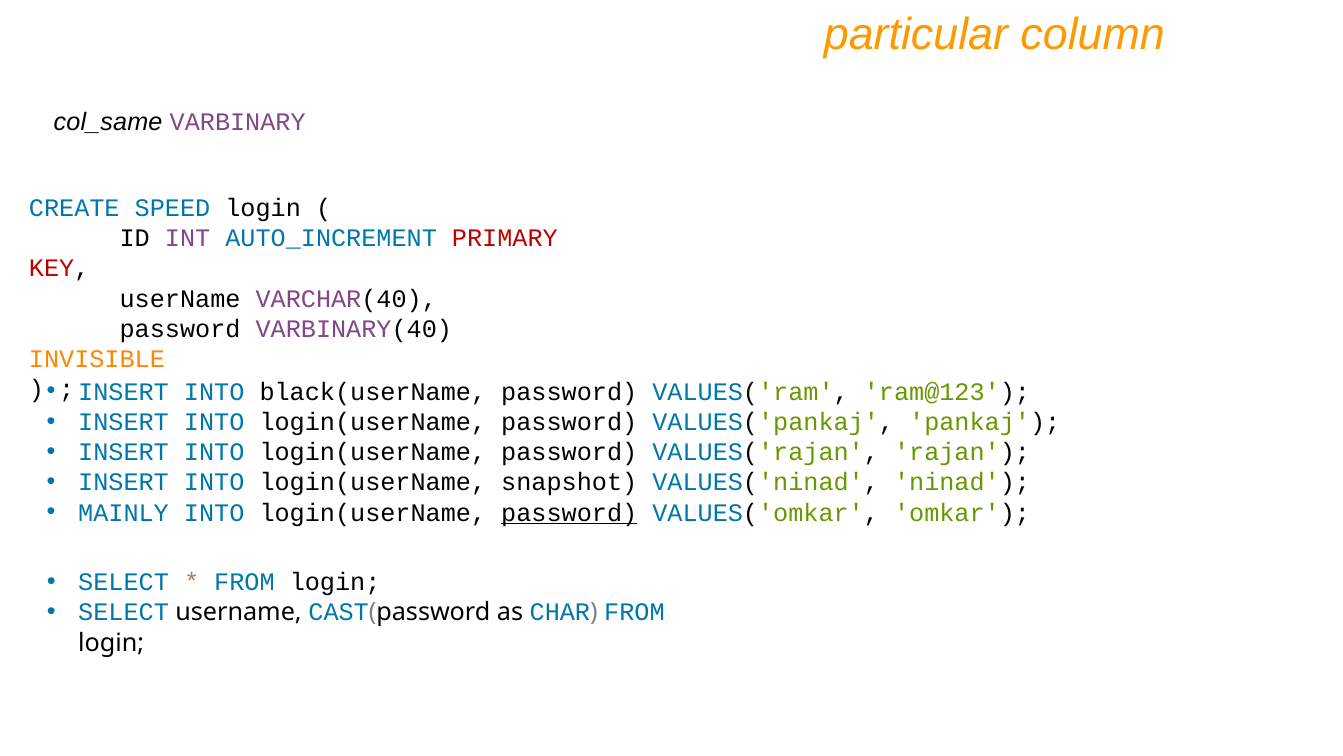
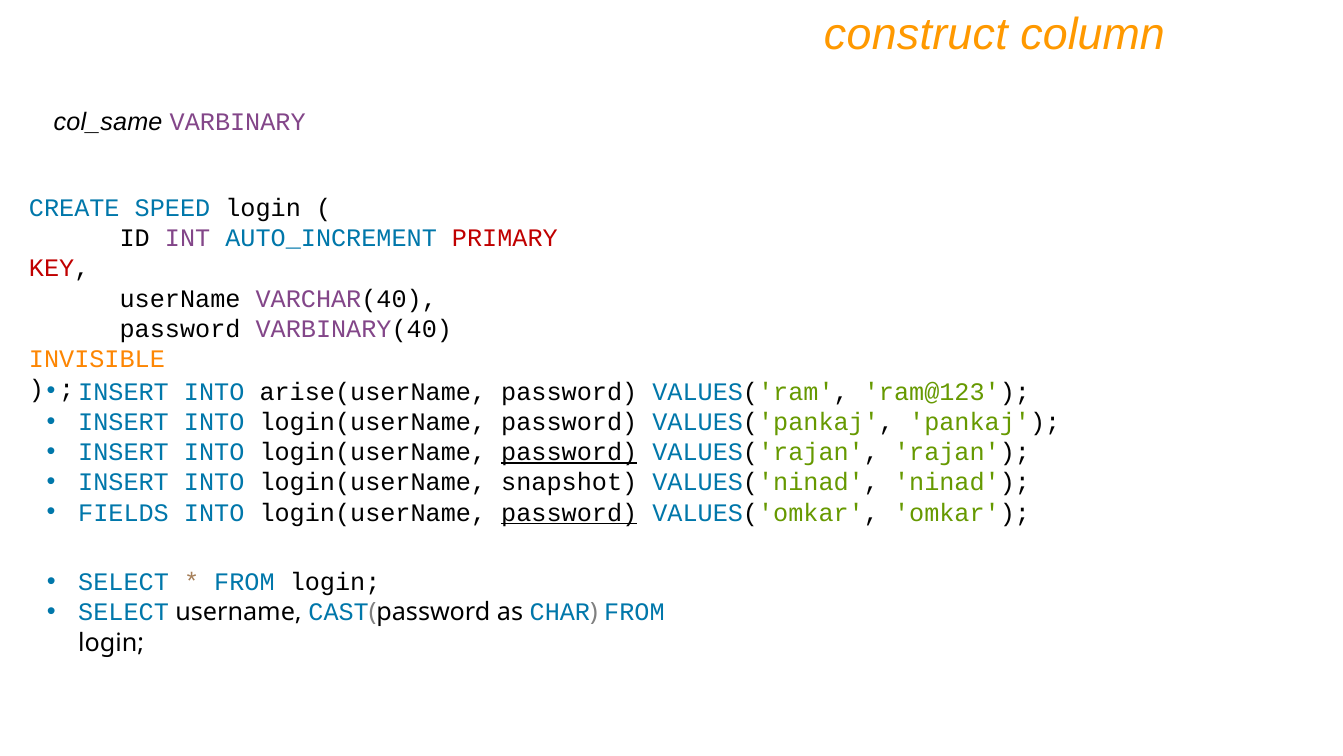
particular: particular -> construct (916, 35)
black(userName: black(userName -> arise(userName (373, 392)
password underline: none -> present (569, 452)
MAINLY: MAINLY -> FIELDS (124, 512)
